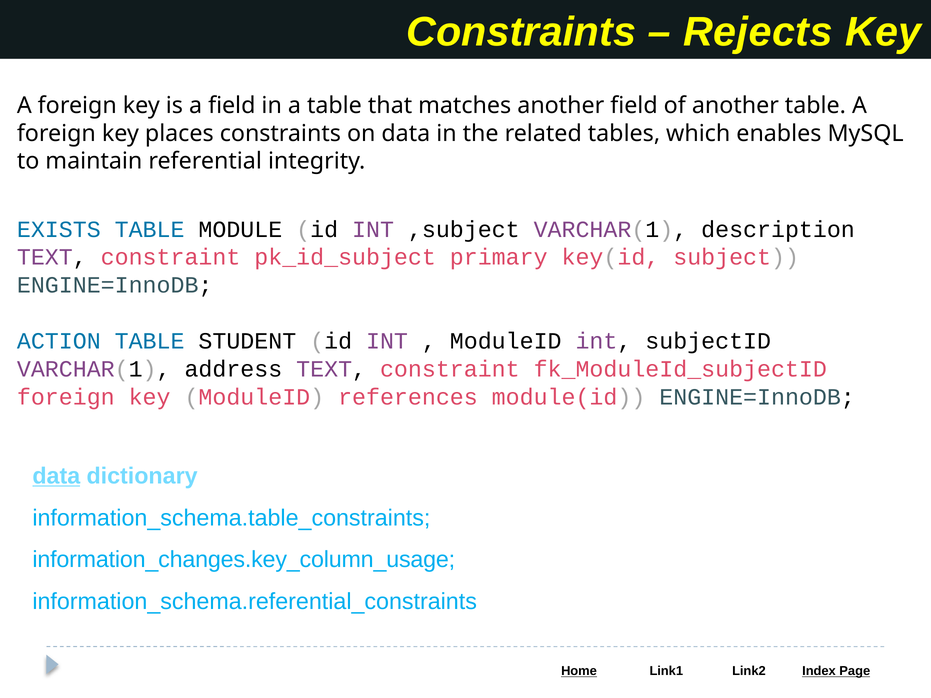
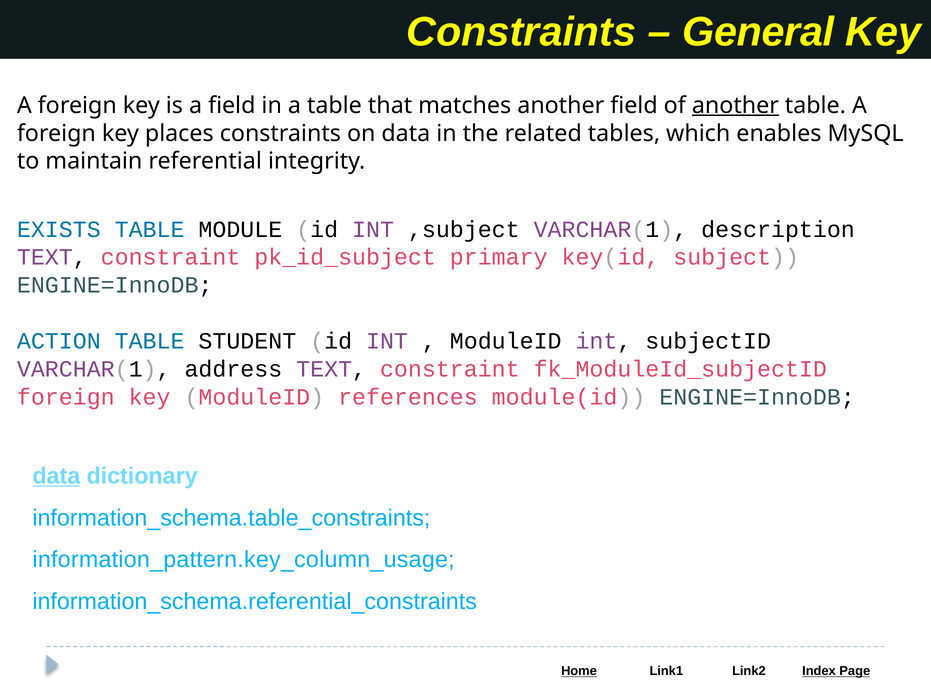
Rejects: Rejects -> General (758, 32)
another underline: none -> present (735, 105)
information_changes.key_column_usage: information_changes.key_column_usage -> information_pattern.key_column_usage (244, 560)
